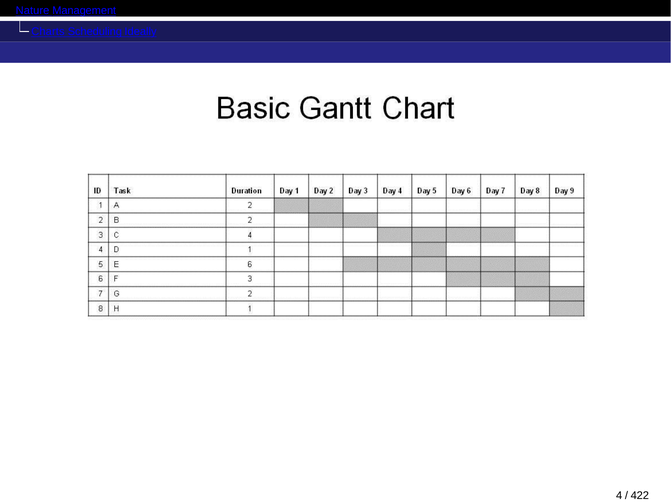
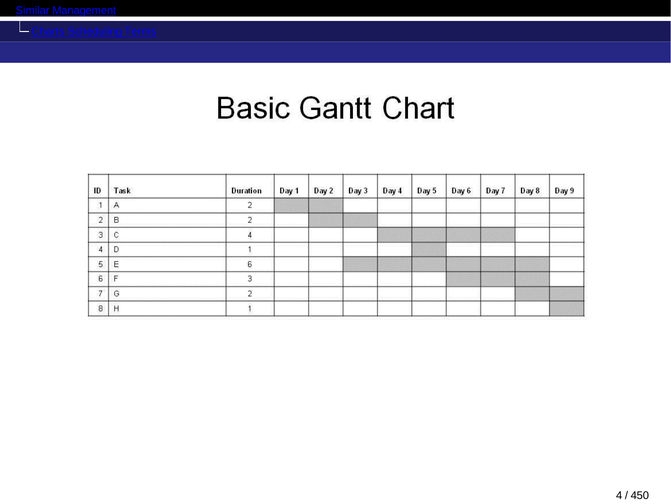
Nature: Nature -> Similar (33, 11)
Ideally: Ideally -> Terms (140, 32)
422: 422 -> 450 (640, 495)
